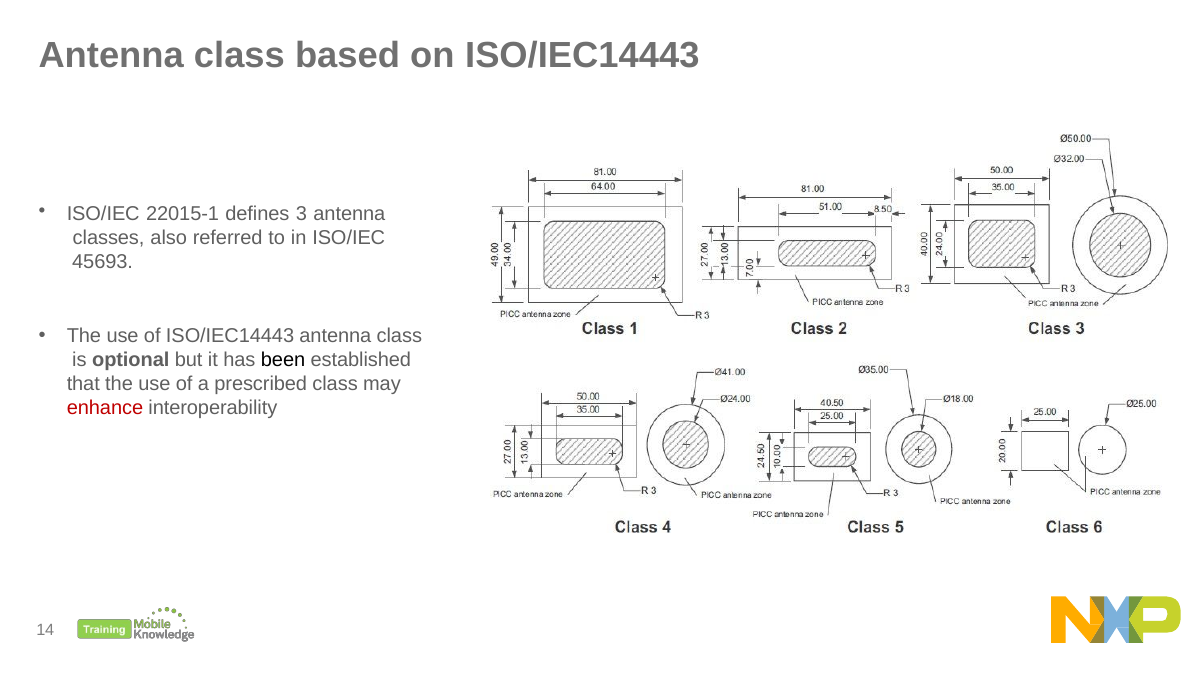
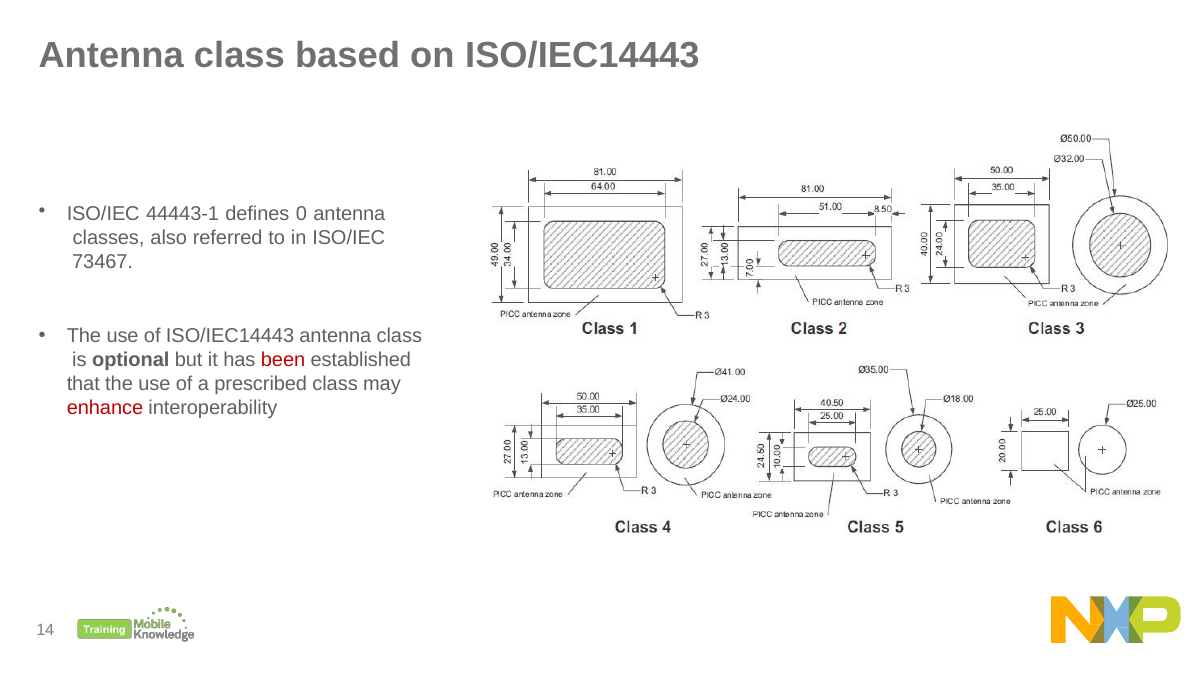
22015-1: 22015-1 -> 44443-1 (183, 214)
3: 3 -> 0 (301, 214)
45693: 45693 -> 73467 (103, 262)
been colour: black -> red (283, 360)
